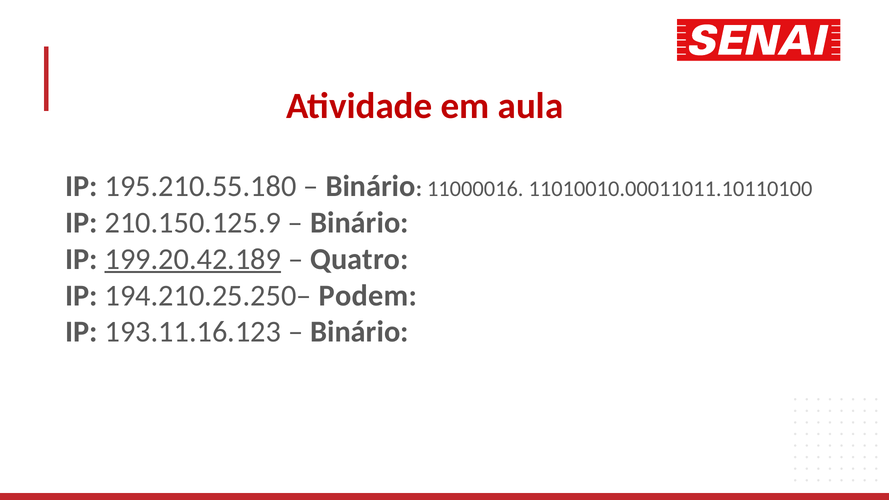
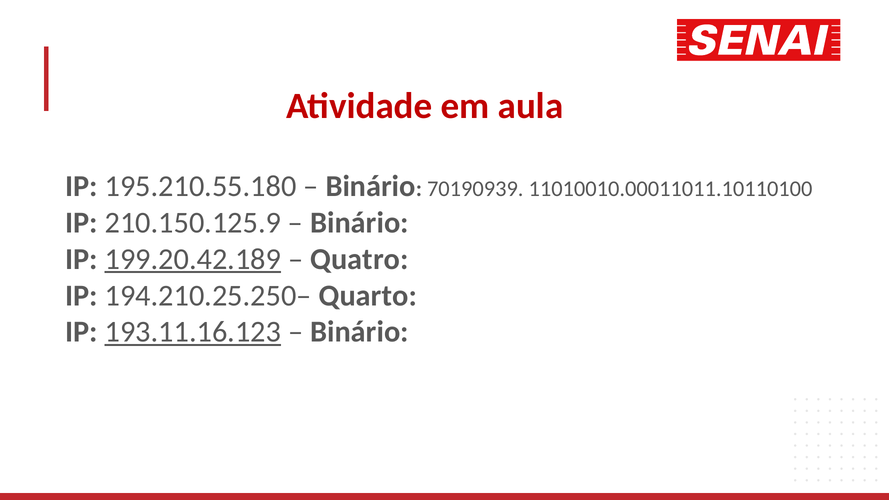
11000016: 11000016 -> 70190939 (475, 189)
Podem: Podem -> Quarto (368, 296)
193.11.16.123 underline: none -> present (193, 332)
